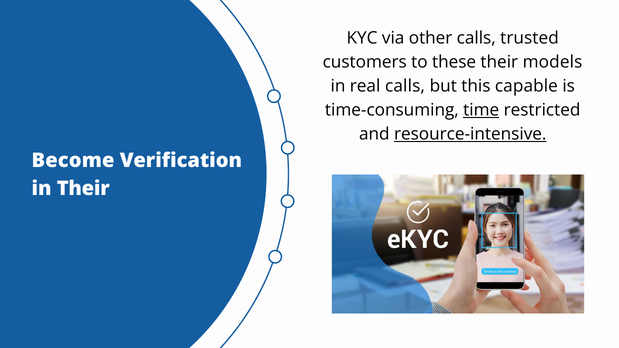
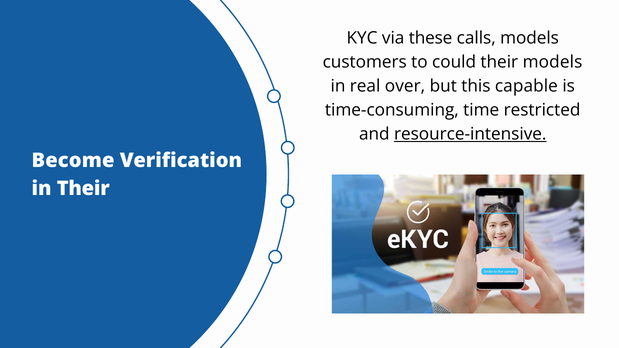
other: other -> these (431, 38)
calls trusted: trusted -> models (530, 38)
these: these -> could (454, 62)
real calls: calls -> over (405, 86)
time underline: present -> none (481, 110)
